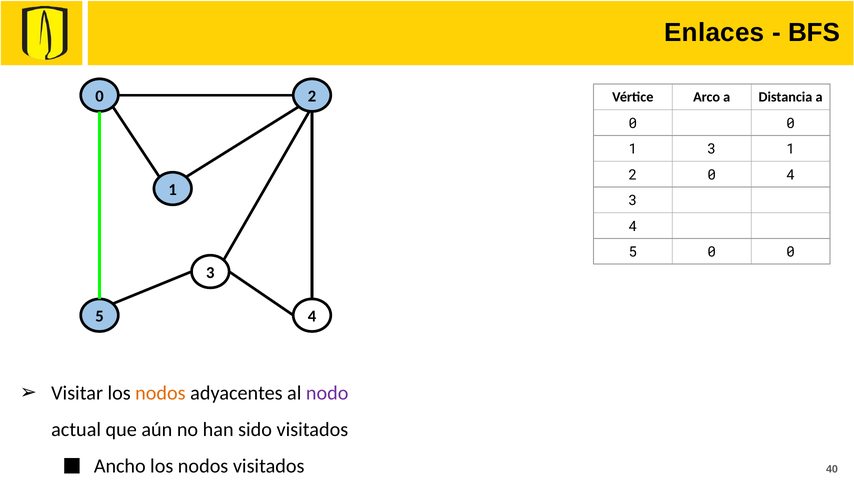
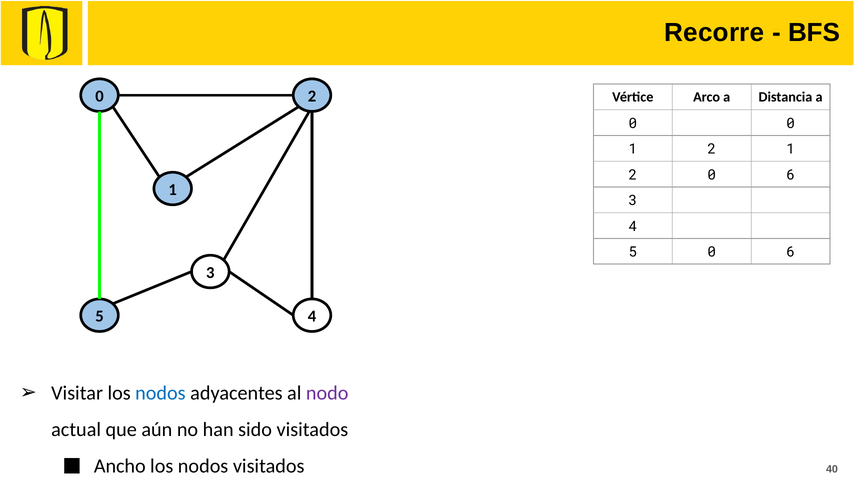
Enlaces: Enlaces -> Recorre (714, 32)
3: 3 -> 2 (712, 149)
2 0 4: 4 -> 6 (791, 175)
5 0 0: 0 -> 6 (791, 252)
nodos colour: orange -> blue (160, 393)
